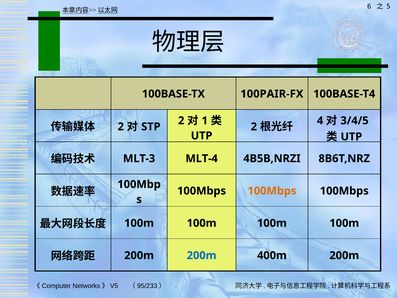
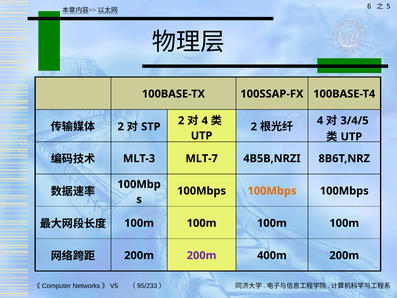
100PAIR-FX: 100PAIR-FX -> 100SSAP-FX (272, 94)
1: 1 -> 4 (205, 121)
MLT-4: MLT-4 -> MLT-7 (202, 158)
200m colour: blue -> purple (202, 255)
